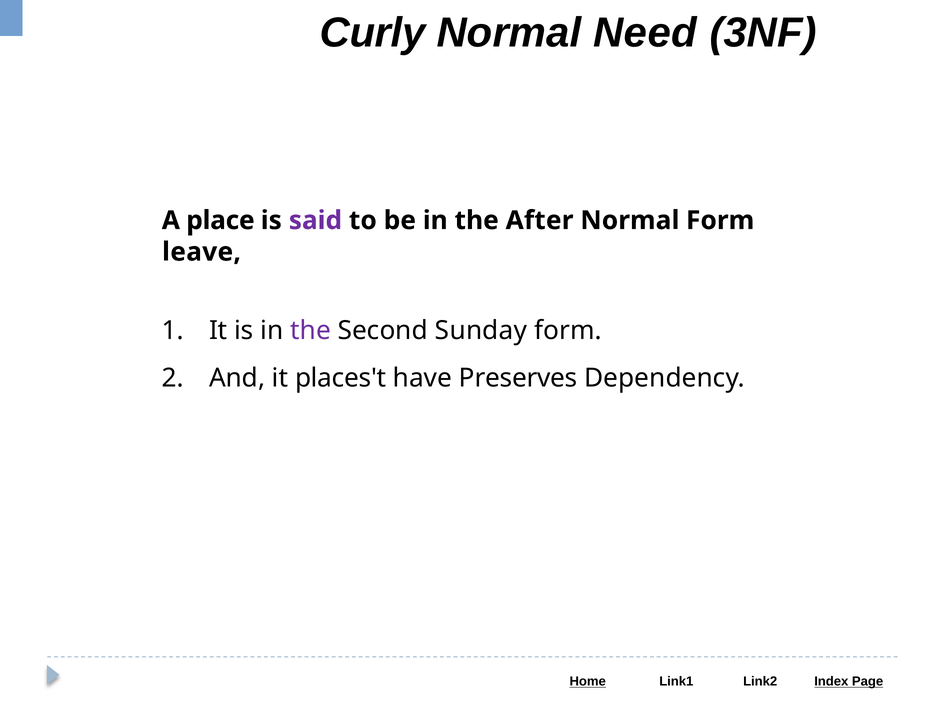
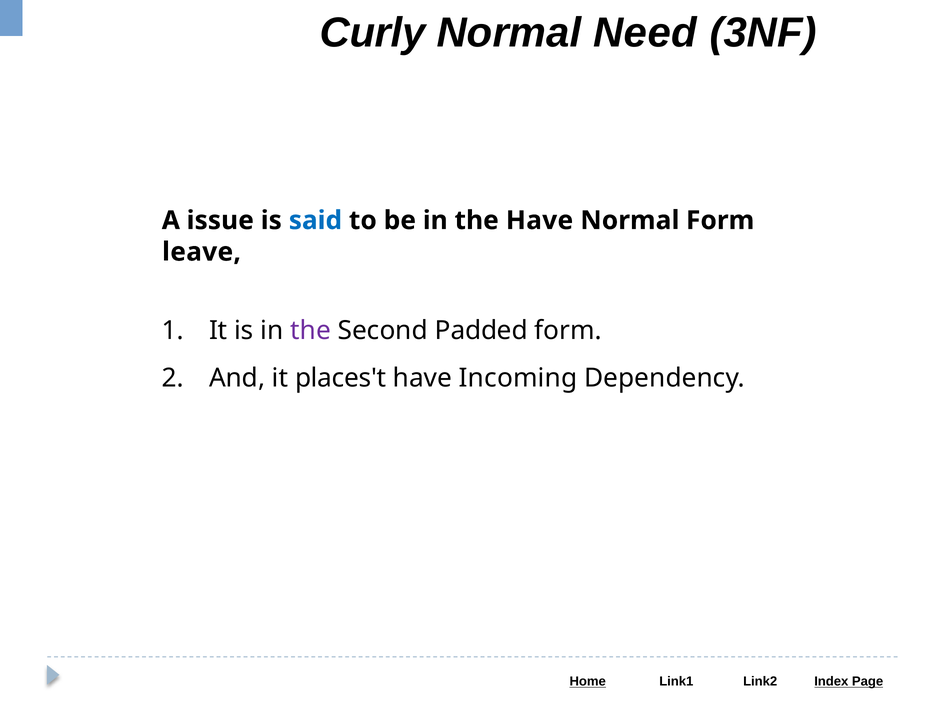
place: place -> issue (220, 220)
said colour: purple -> blue (315, 220)
the After: After -> Have (539, 220)
Sunday: Sunday -> Padded (481, 331)
Preserves: Preserves -> Incoming (518, 378)
